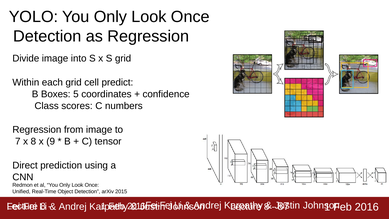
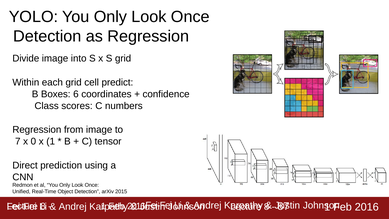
5: 5 -> 6 (76, 94)
x 8: 8 -> 0 (33, 141)
x 9: 9 -> 1 (51, 141)
